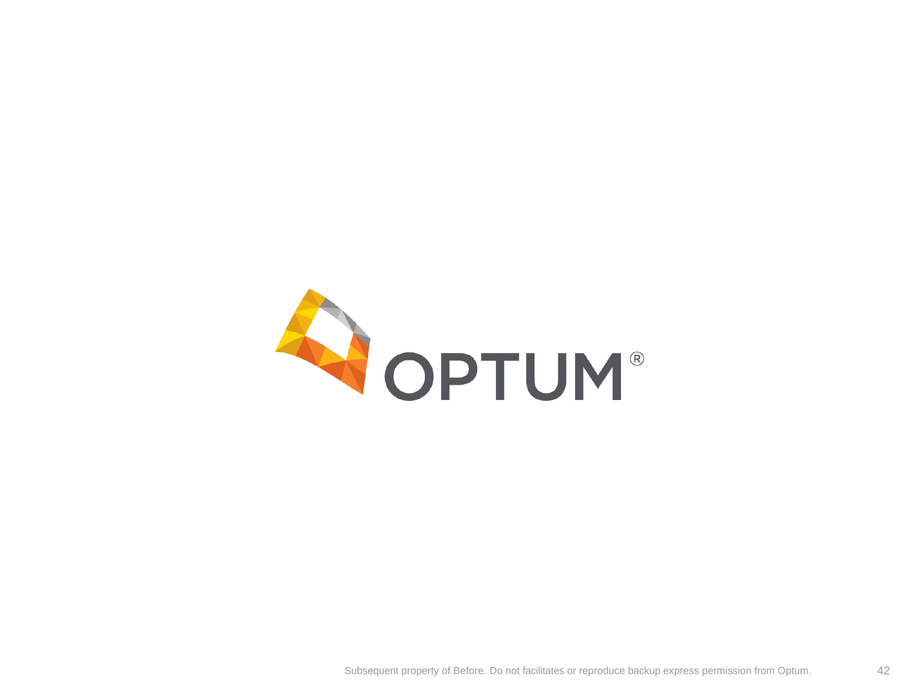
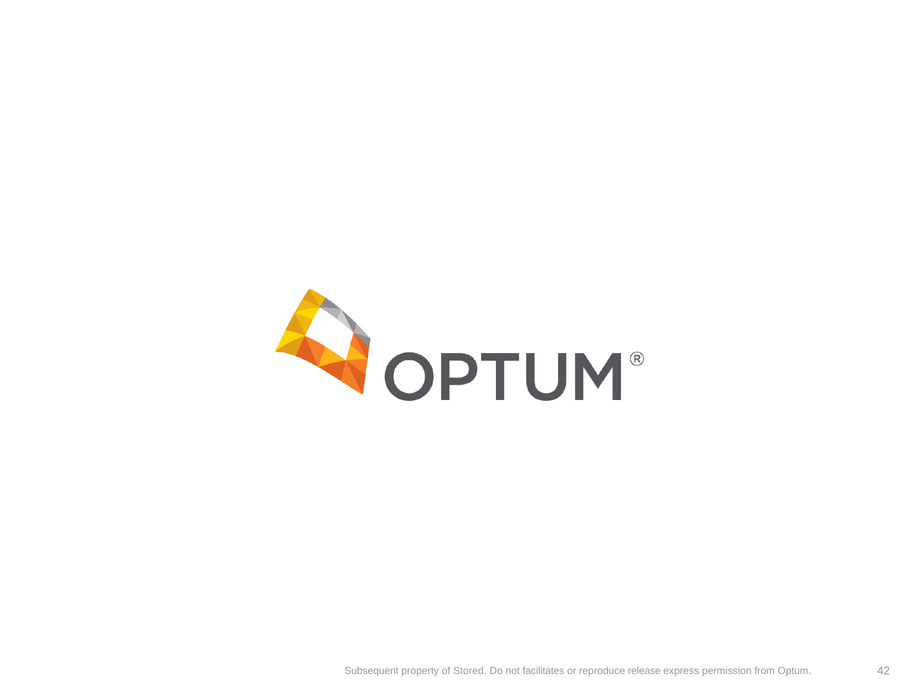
Before: Before -> Stored (470, 671)
backup: backup -> release (644, 671)
